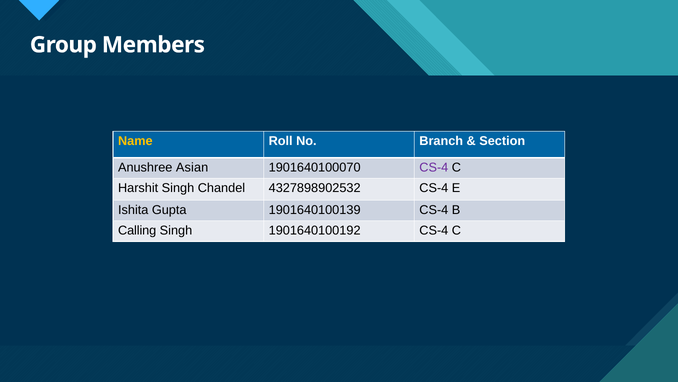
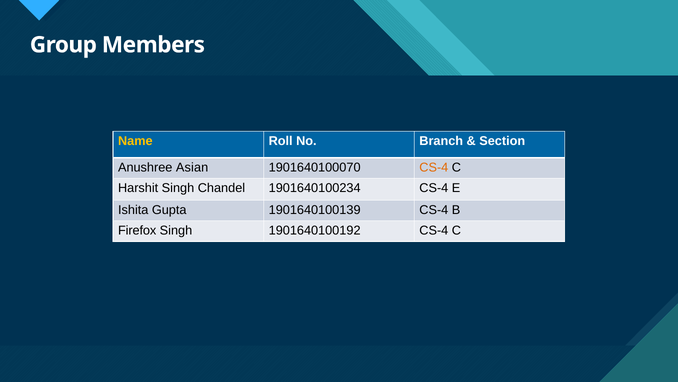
CS-4 colour: purple -> orange (434, 167)
4327898902532: 4327898902532 -> 1901640100234 (315, 188)
Calling: Calling -> Firefox (137, 230)
